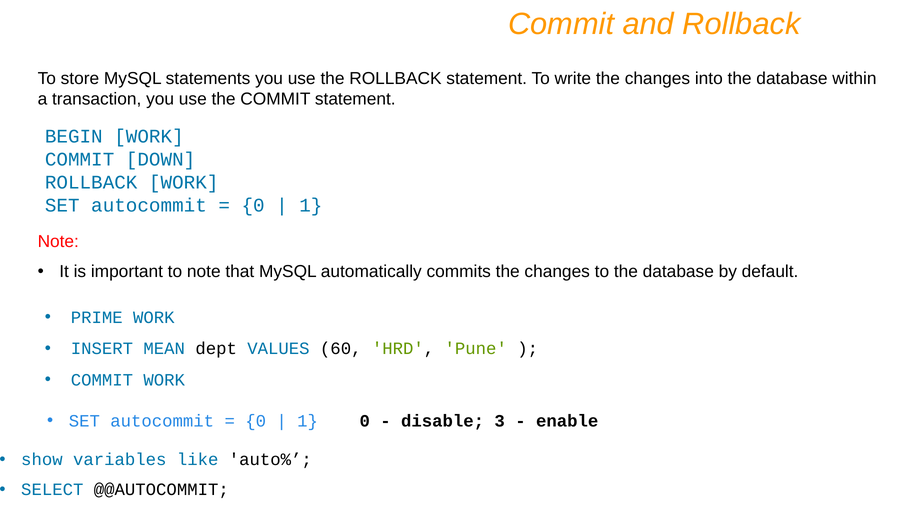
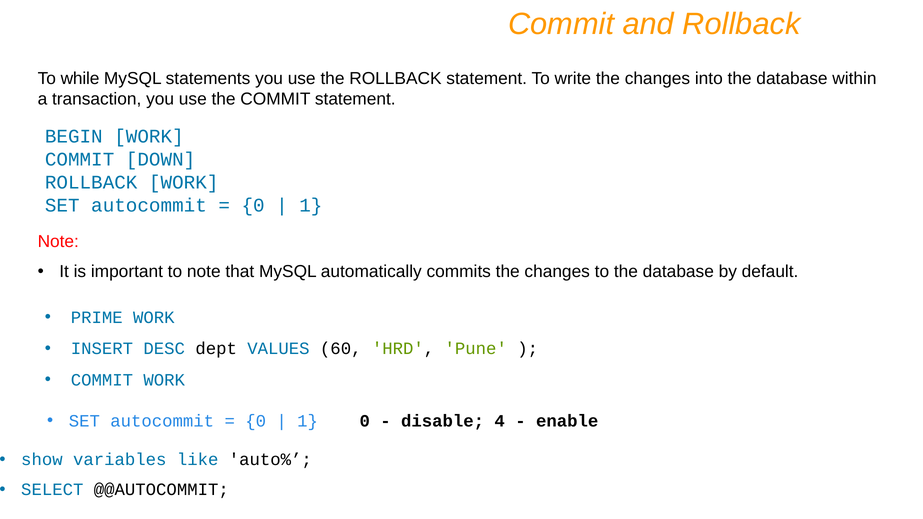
store: store -> while (80, 78)
MEAN: MEAN -> DESC (164, 349)
3: 3 -> 4 (500, 421)
